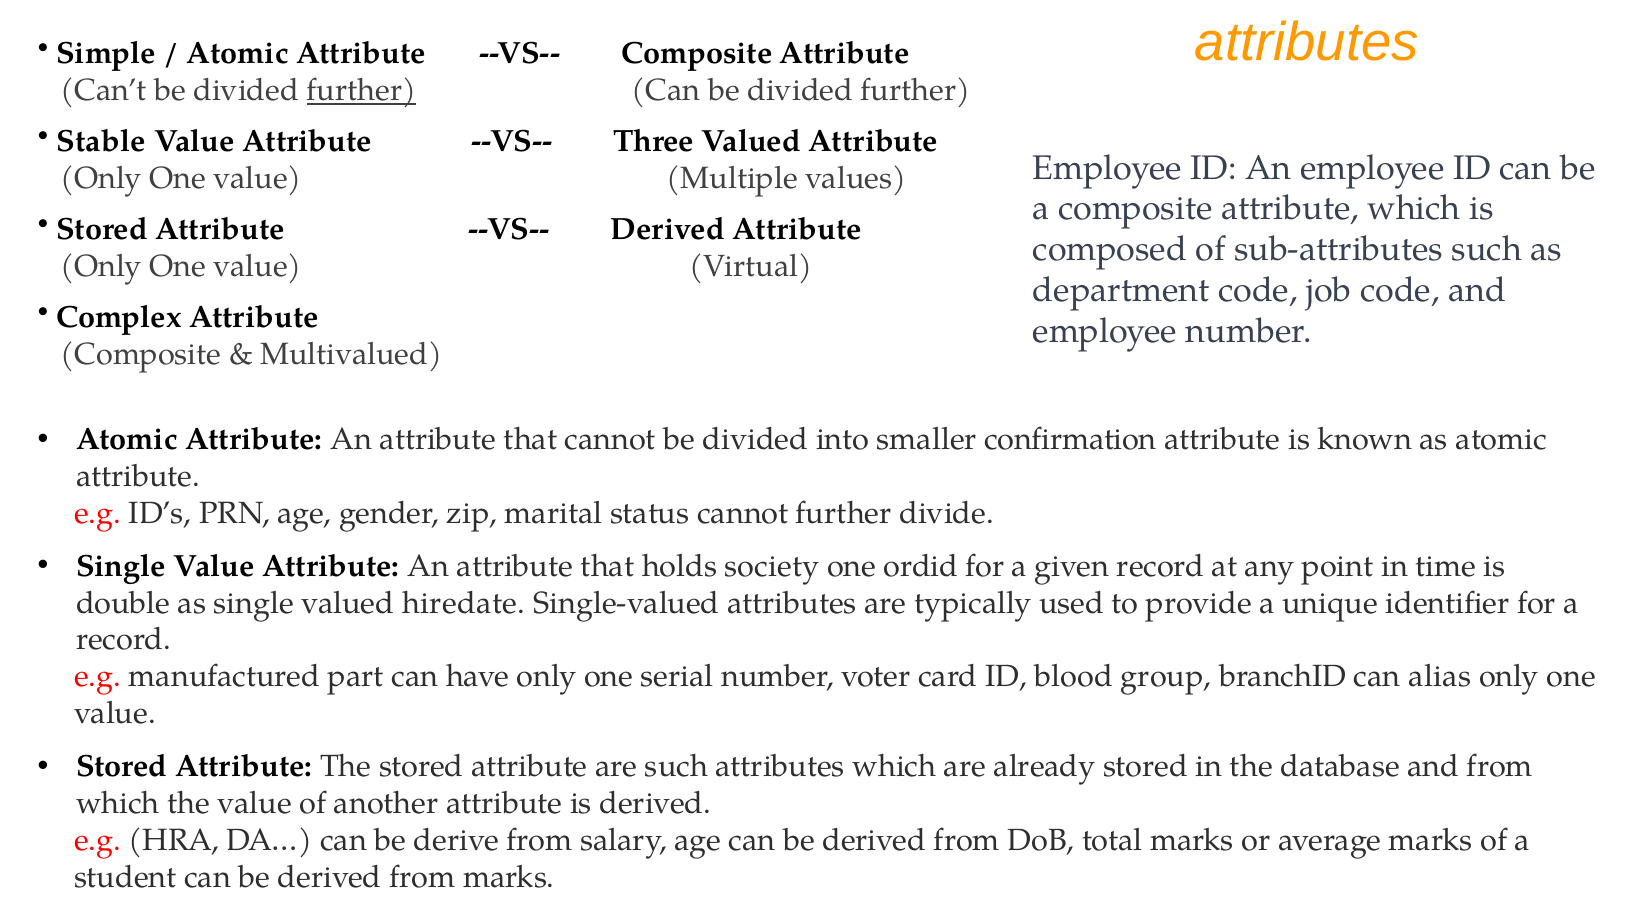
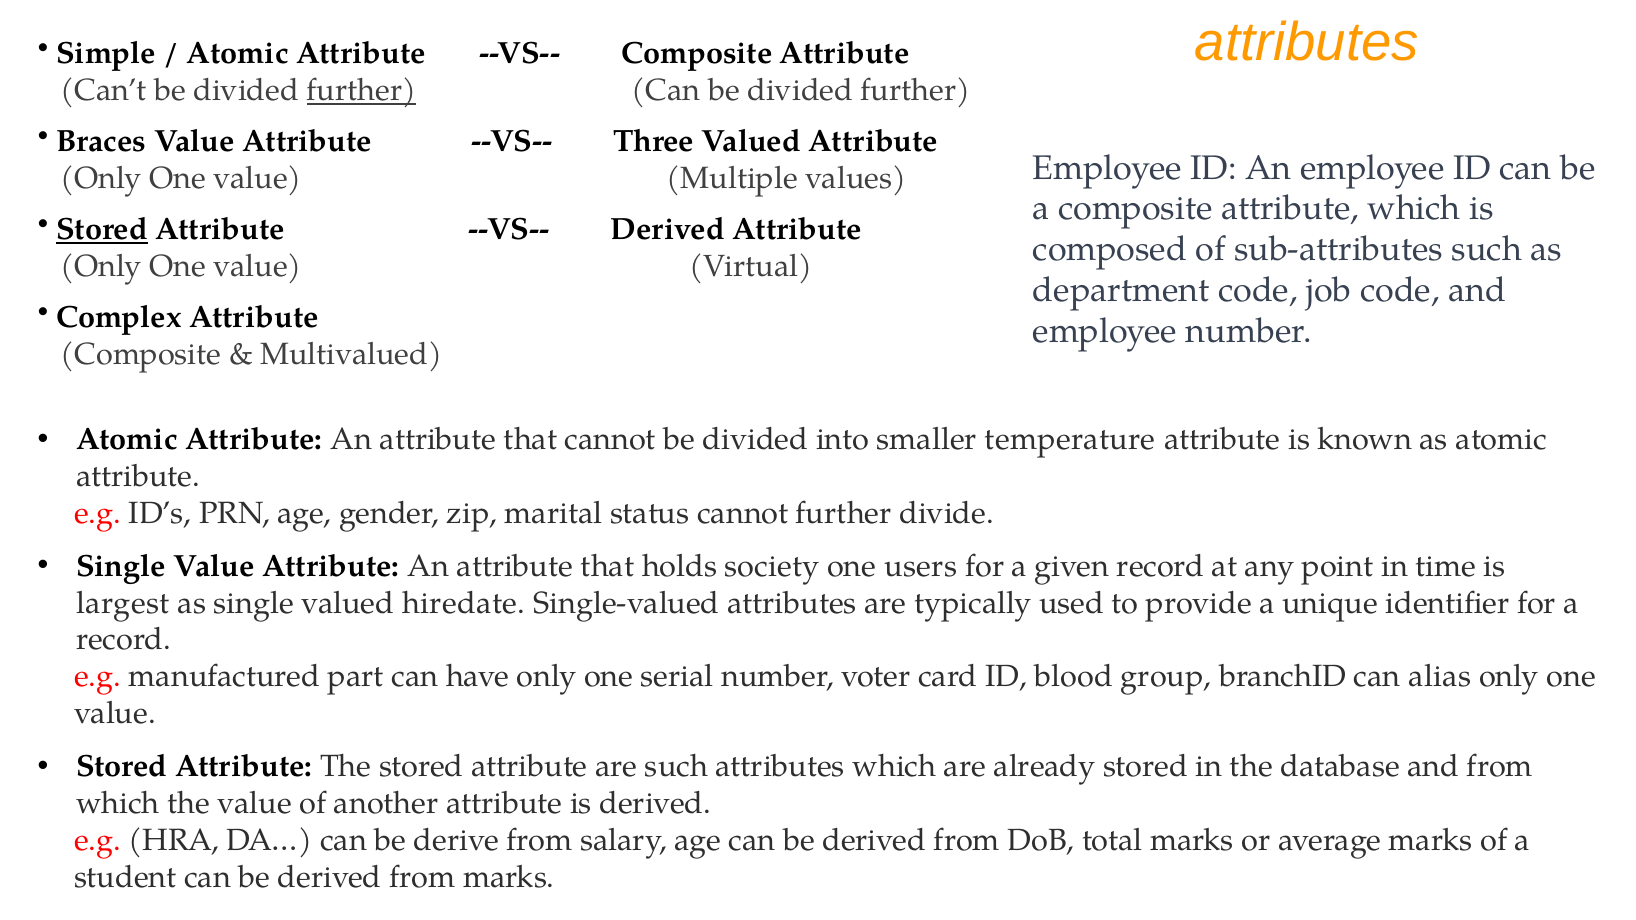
Stable: Stable -> Braces (101, 142)
Stored underline: none -> present (102, 230)
confirmation: confirmation -> temperature (1070, 440)
ordid: ordid -> users (921, 566)
double: double -> largest (123, 603)
